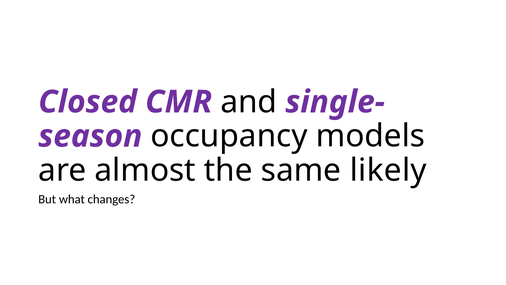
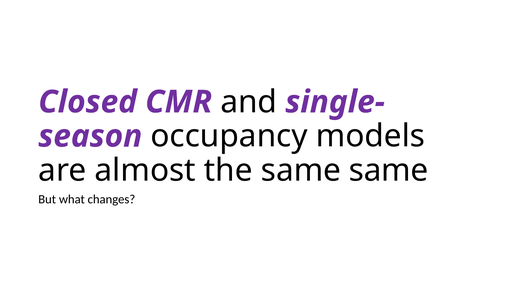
same likely: likely -> same (389, 170)
